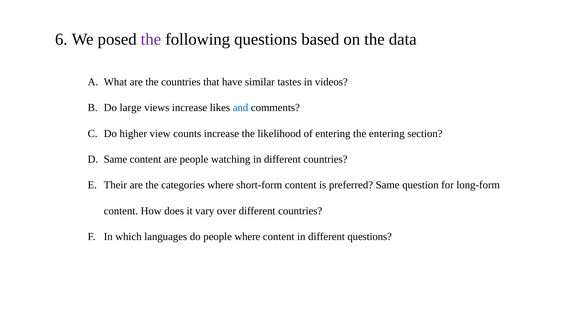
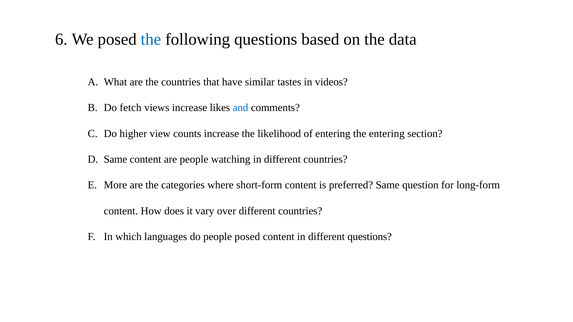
the colour: purple -> blue (151, 39)
large: large -> fetch (131, 108)
Their: Their -> More (115, 185)
people where: where -> posed (247, 237)
